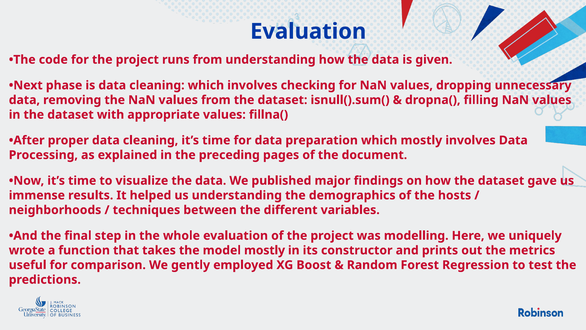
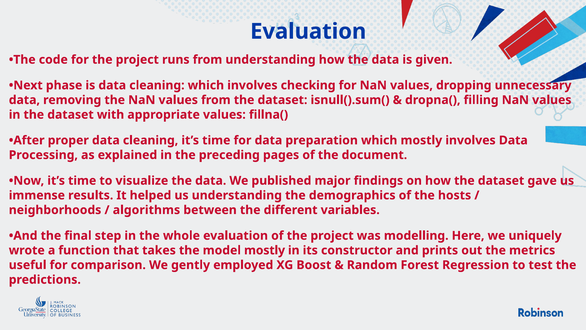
techniques: techniques -> algorithms (146, 210)
